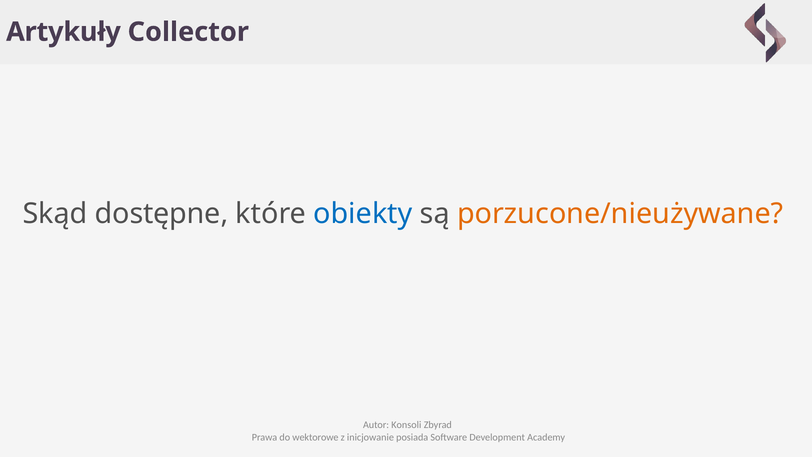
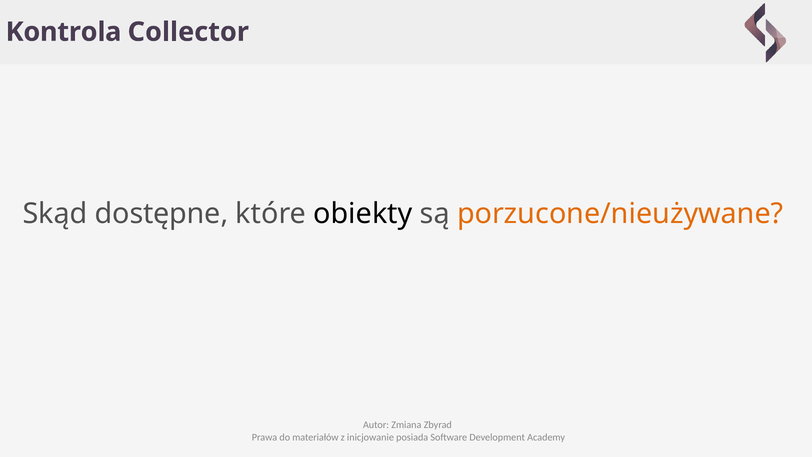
Artykuły: Artykuły -> Kontrola (63, 32)
obiekty colour: blue -> black (363, 214)
Konsoli: Konsoli -> Zmiana (406, 425)
wektorowe: wektorowe -> materiałów (315, 437)
